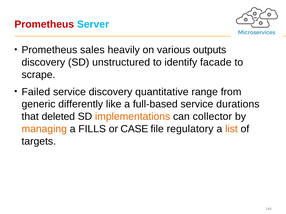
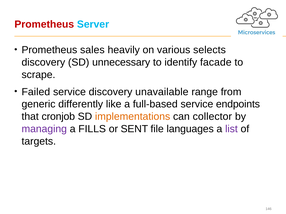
outputs: outputs -> selects (210, 50)
unstructured: unstructured -> unnecessary (121, 62)
quantitative: quantitative -> unavailable (162, 92)
durations: durations -> endpoints (238, 104)
deleted: deleted -> cronjob (58, 117)
managing colour: orange -> purple (44, 129)
CASE: CASE -> SENT (134, 129)
regulatory: regulatory -> languages (190, 129)
list colour: orange -> purple (231, 129)
